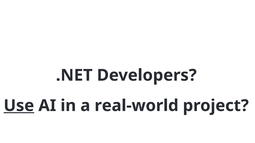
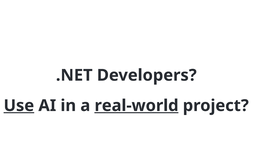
real-world underline: none -> present (137, 106)
